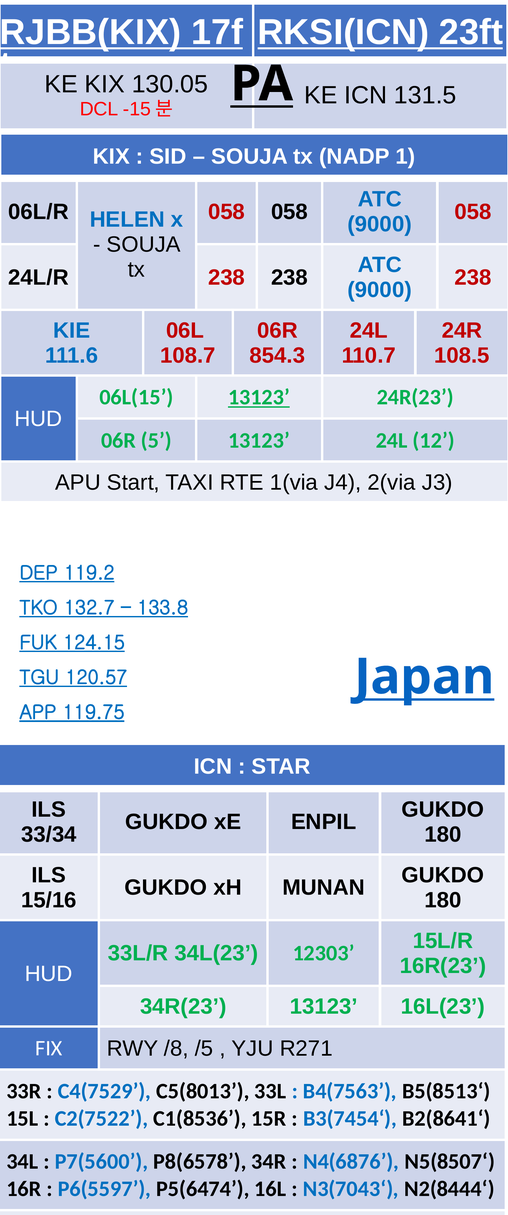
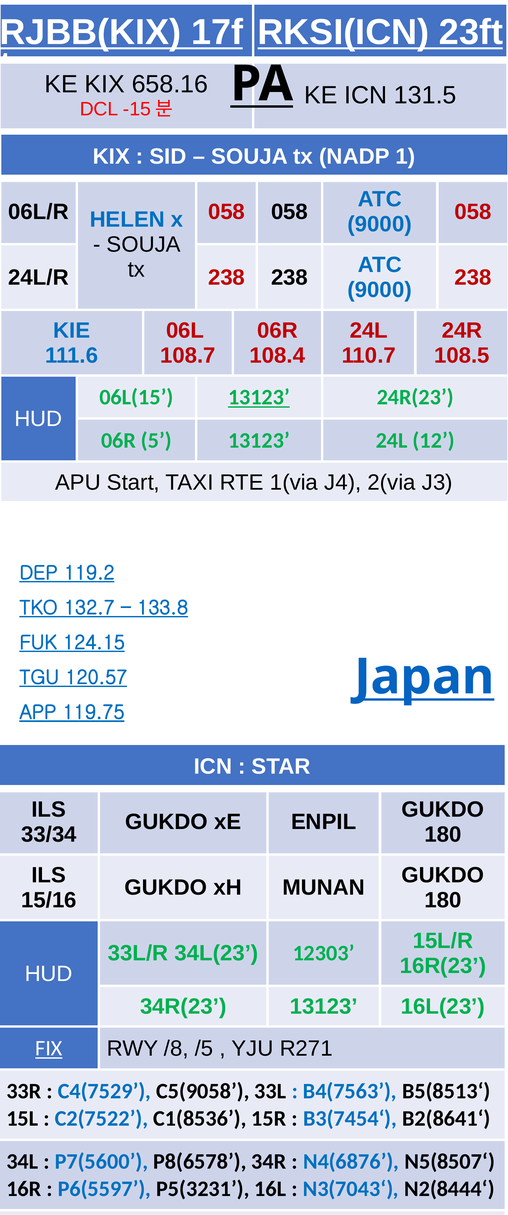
130.05: 130.05 -> 658.16 (170, 84)
854.3: 854.3 -> 108.4 (277, 356)
FIX underline: none -> present (49, 1049)
C5(8013: C5(8013 -> C5(9058 (203, 1092)
P5(6474: P5(6474 -> P5(3231 (203, 1189)
